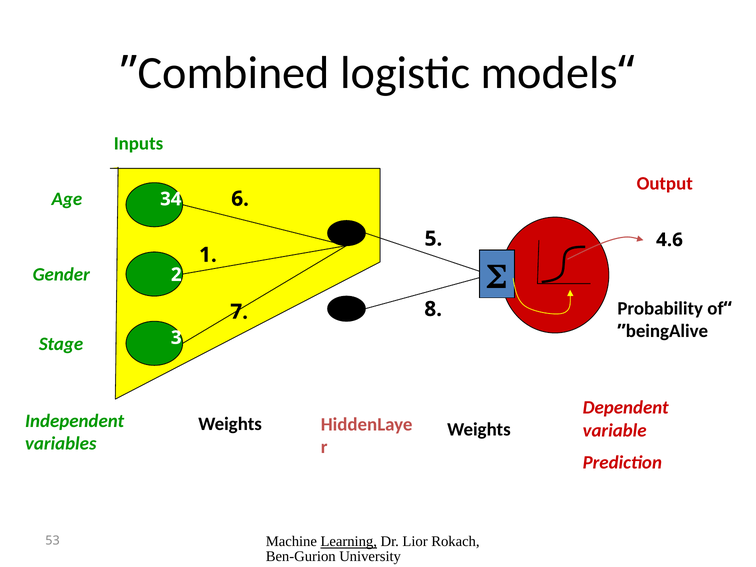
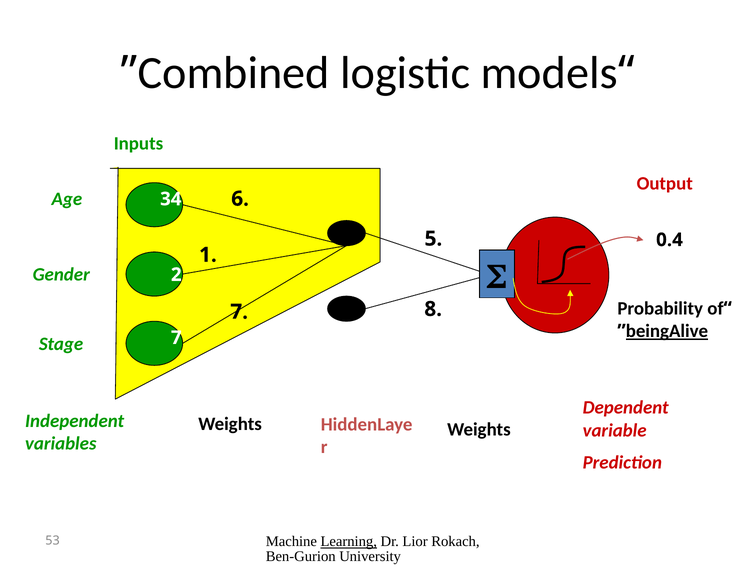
4.6: 4.6 -> 0.4 (669, 240)
beingAlive underline: none -> present (667, 331)
Stage 3: 3 -> 7 (176, 338)
